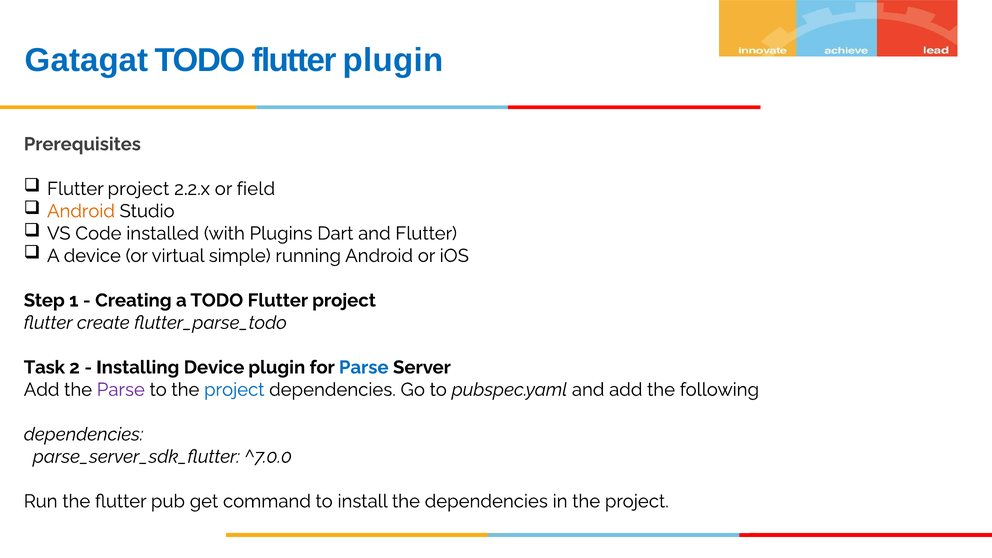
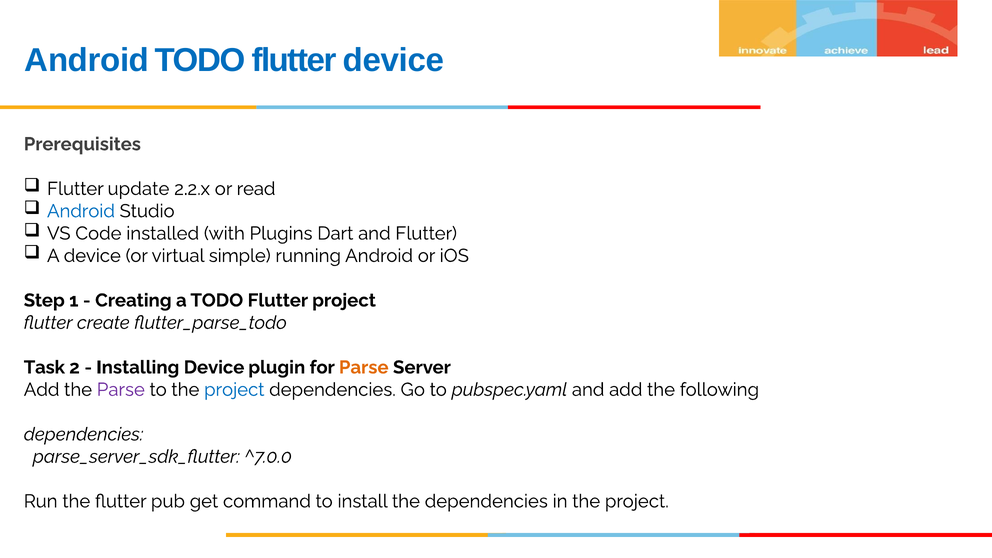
Gatagat: Gatagat -> Android (87, 60)
flutter plugin: plugin -> device (393, 60)
project: project -> update (138, 189)
field: field -> read (256, 189)
Android colour: orange -> blue (81, 211)
Parse colour: blue -> orange (364, 367)
